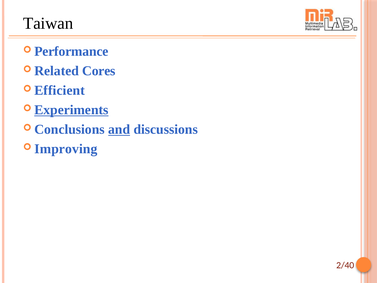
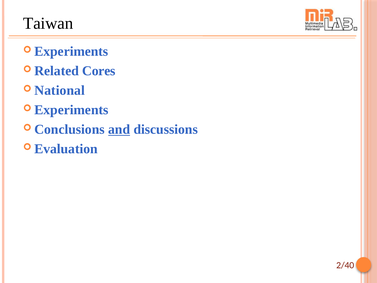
Performance: Performance -> Experiments (71, 51)
Efficient: Efficient -> National (60, 90)
Experiments underline: present -> none (71, 110)
Improving: Improving -> Evaluation (66, 149)
